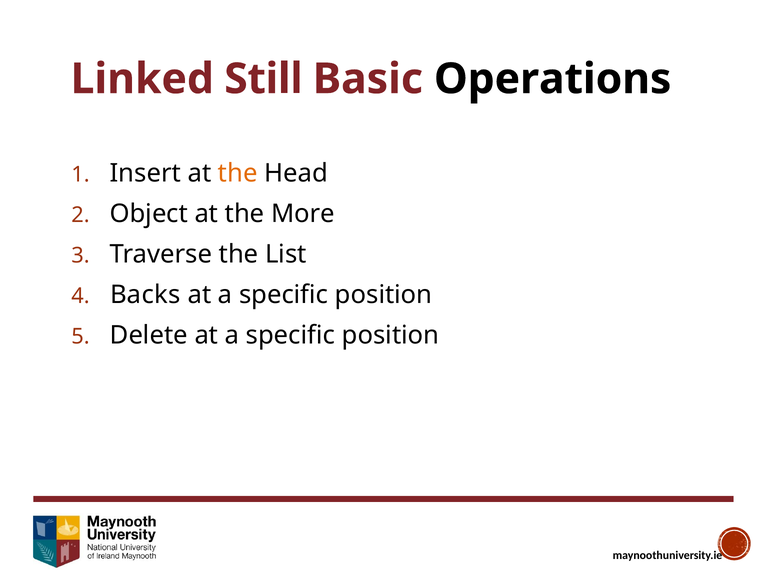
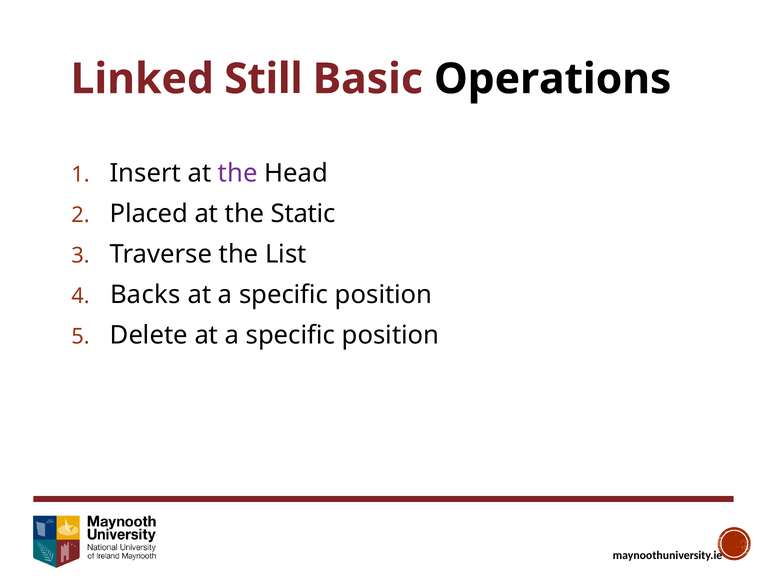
the colour: orange -> purple (238, 173)
Object: Object -> Placed (149, 213)
More: More -> Static (303, 213)
